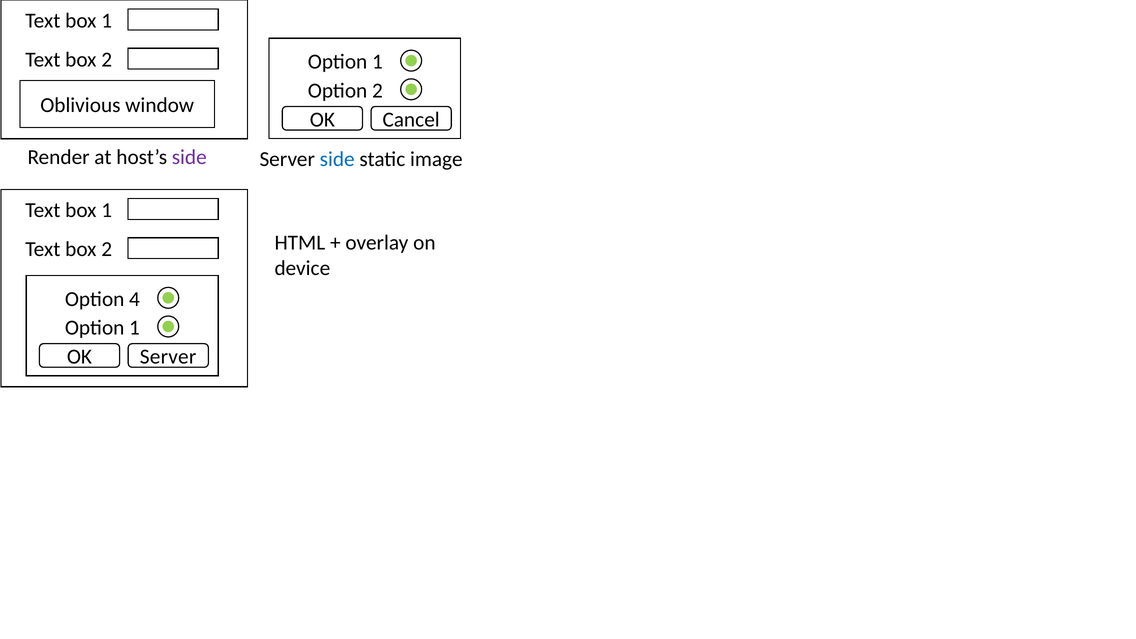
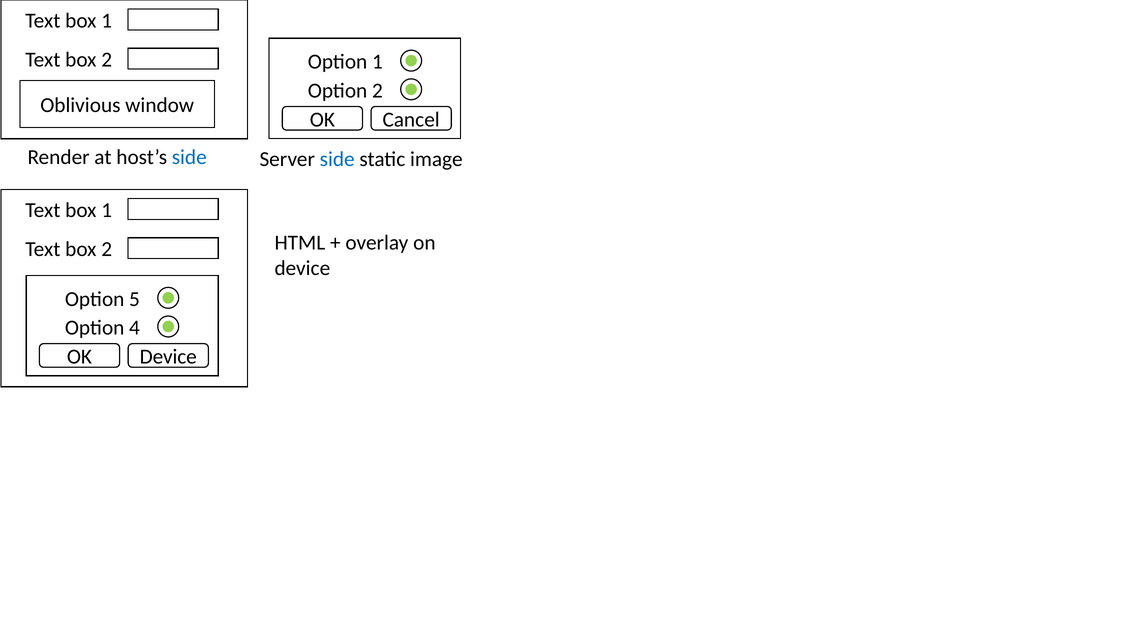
side colour: purple -> blue (189, 157)
4: 4 -> 5 (134, 299)
1: 1 -> 4 (134, 328)
OK Server: Server -> Device (168, 357)
